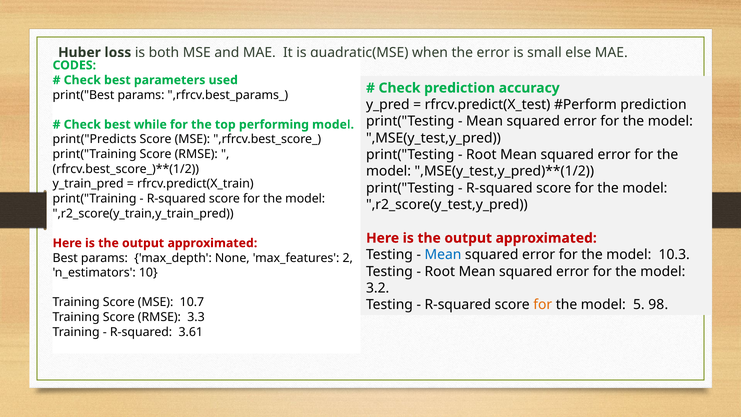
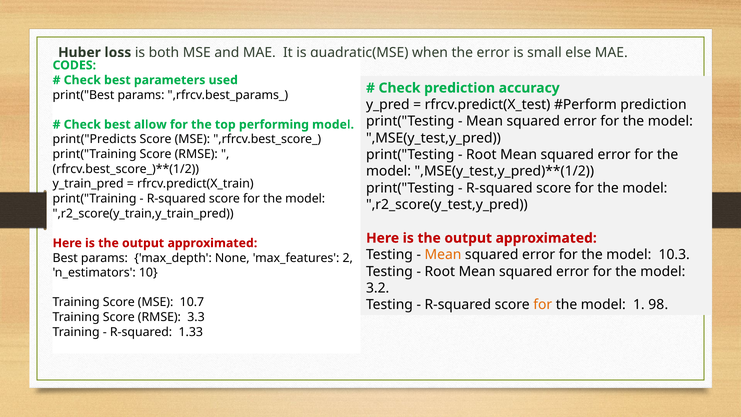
while: while -> allow (150, 125)
Mean colour: blue -> orange (443, 255)
5: 5 -> 1 (639, 305)
3.61: 3.61 -> 1.33 (191, 332)
